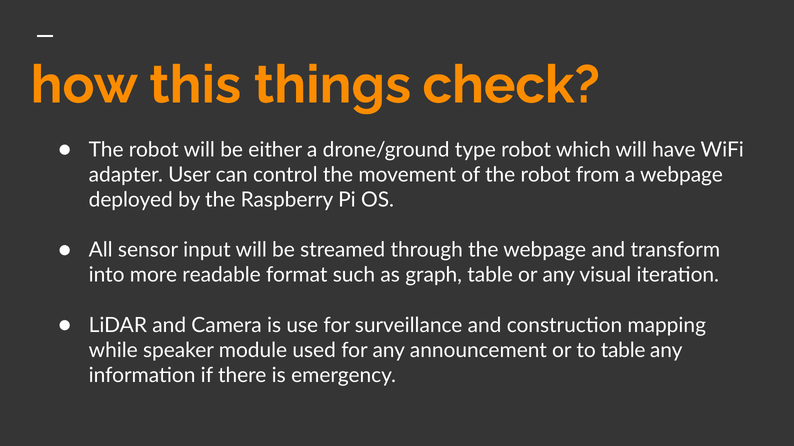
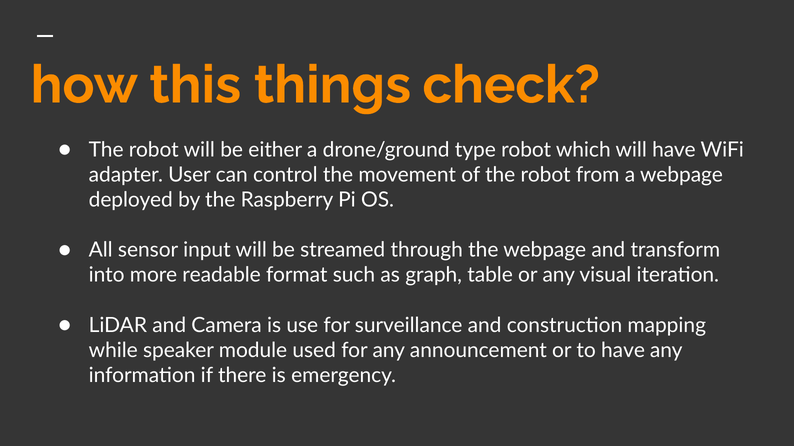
to table: table -> have (623, 351)
